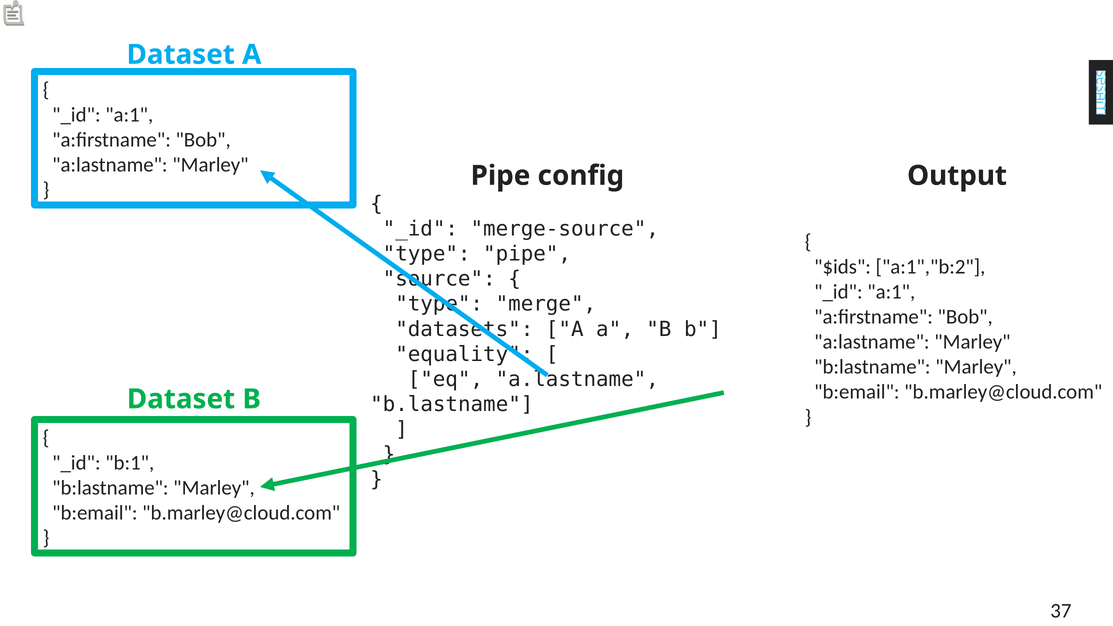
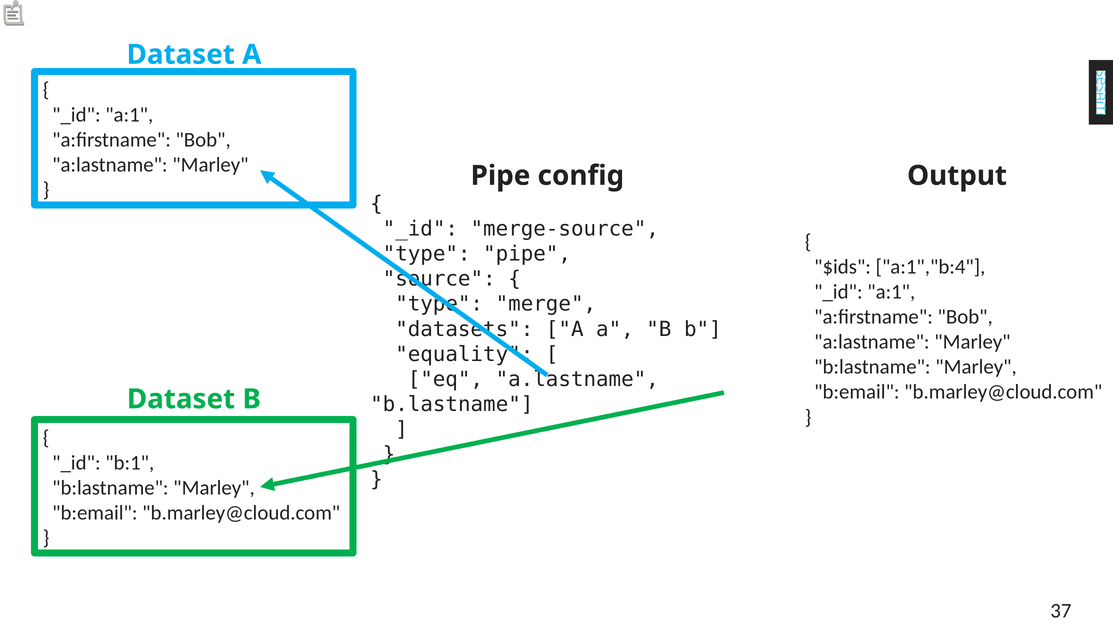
a:1","b:2: a:1","b:2 -> a:1","b:4 (931, 267)
